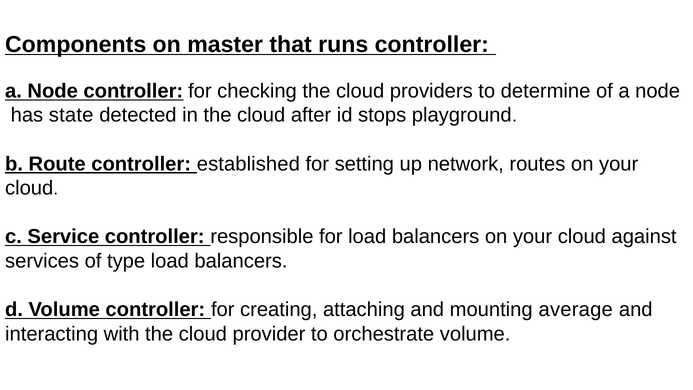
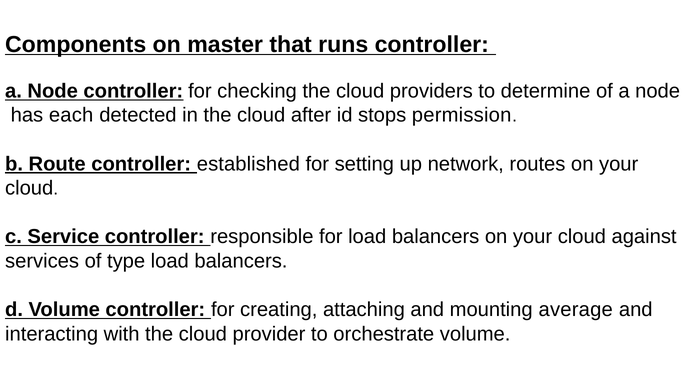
state: state -> each (71, 115)
playground: playground -> permission (462, 115)
